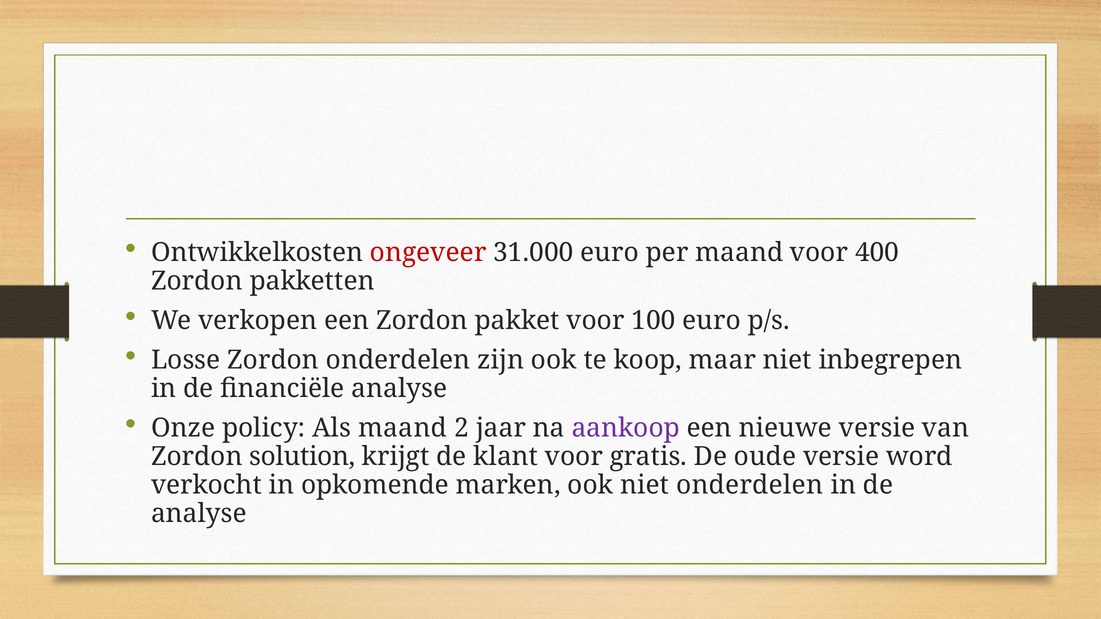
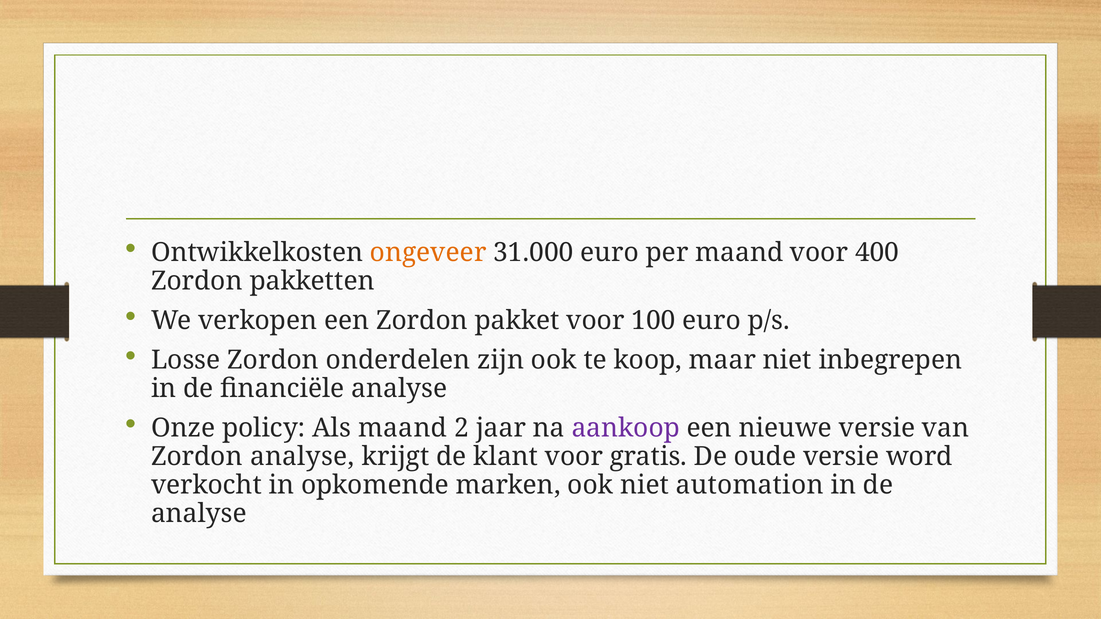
ongeveer colour: red -> orange (428, 253)
Zordon solution: solution -> analyse (302, 457)
niet onderdelen: onderdelen -> automation (750, 485)
